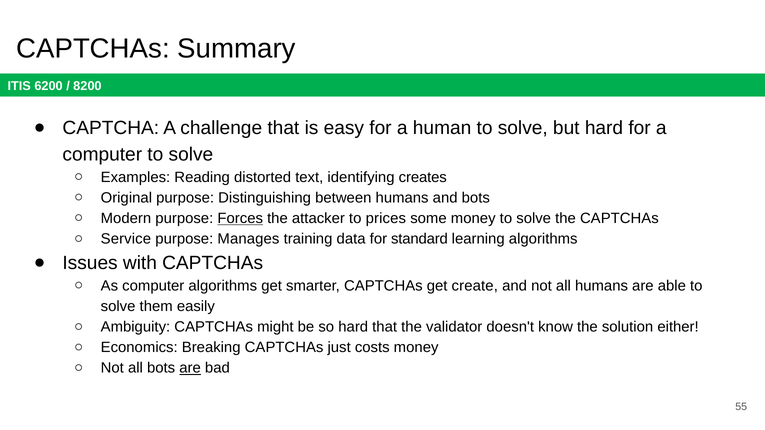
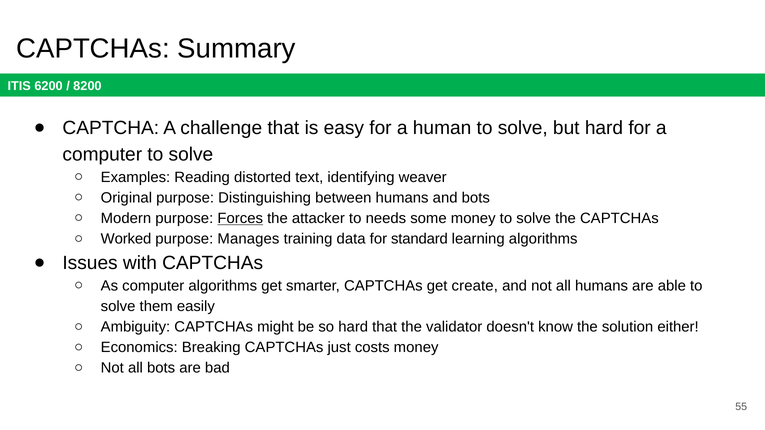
creates: creates -> weaver (423, 177)
prices: prices -> needs (386, 219)
Service: Service -> Worked (126, 239)
are underline: present -> none (190, 368)
